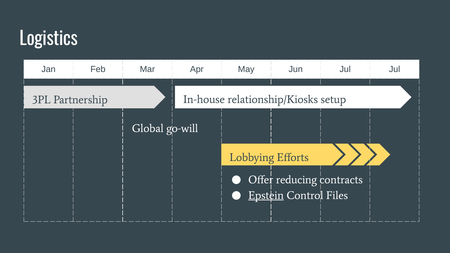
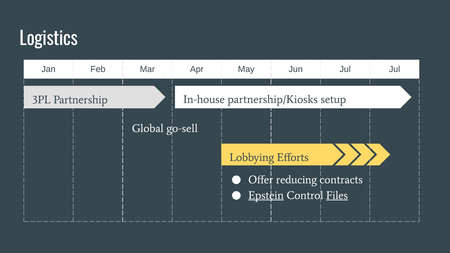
relationship/Kiosks: relationship/Kiosks -> partnership/Kiosks (273, 100)
go-will: go-will -> go-sell (182, 129)
Files underline: none -> present (337, 195)
